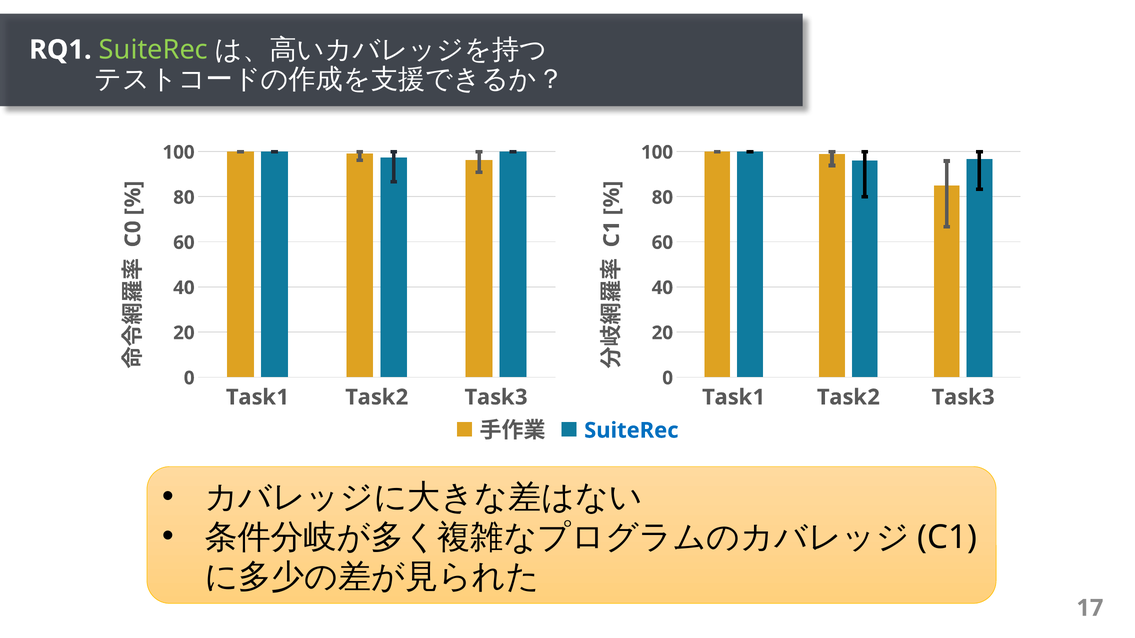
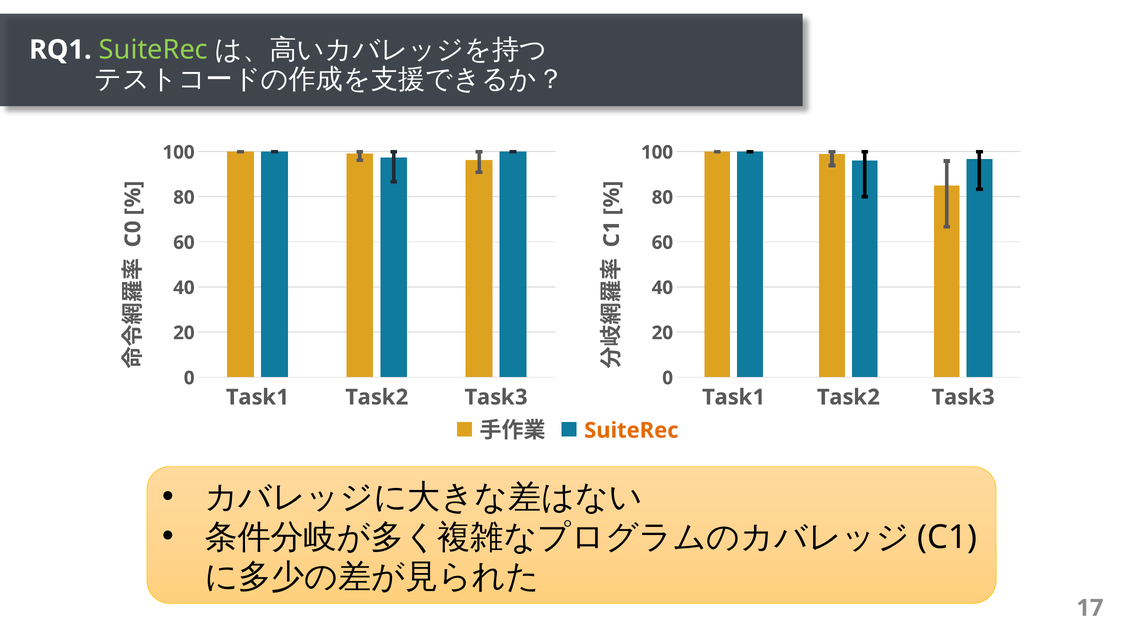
SuiteRec colour: blue -> orange (631, 431)
